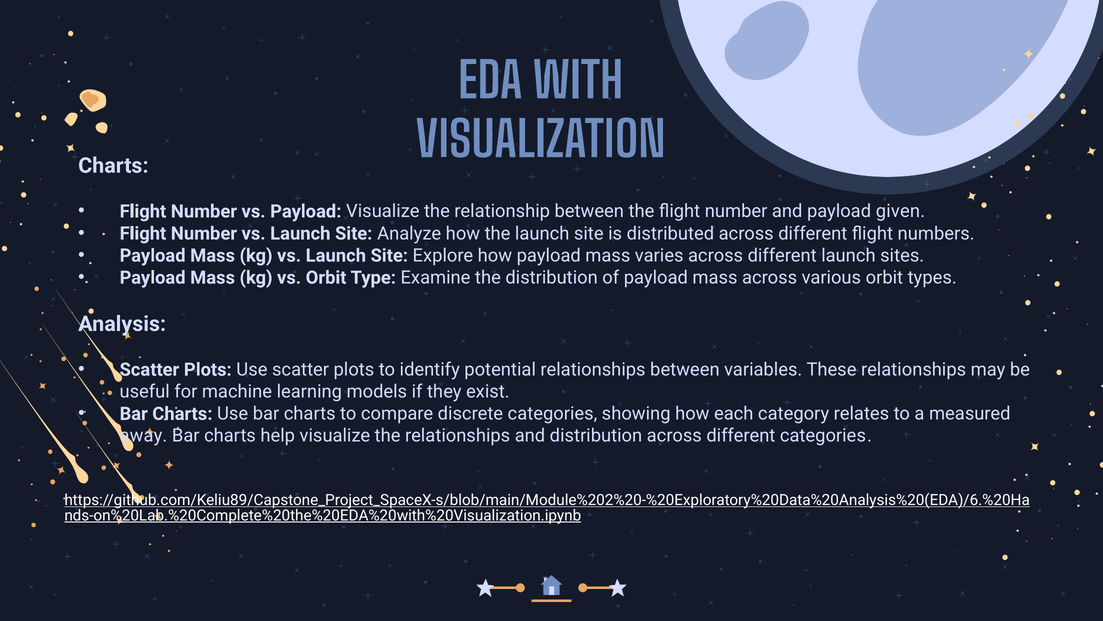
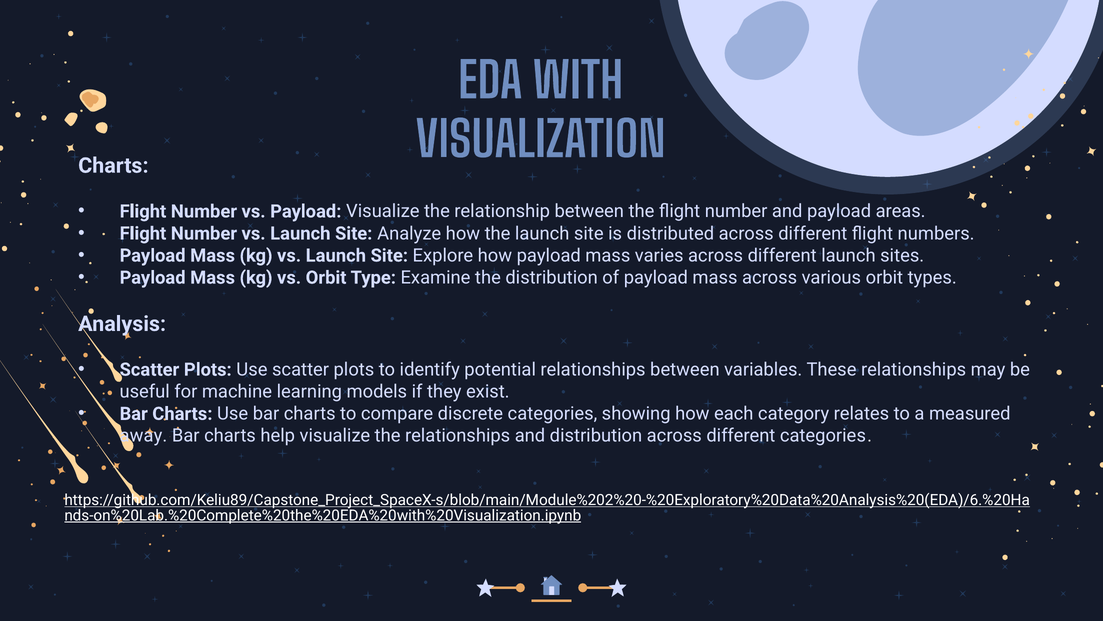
given: given -> areas (901, 211)
